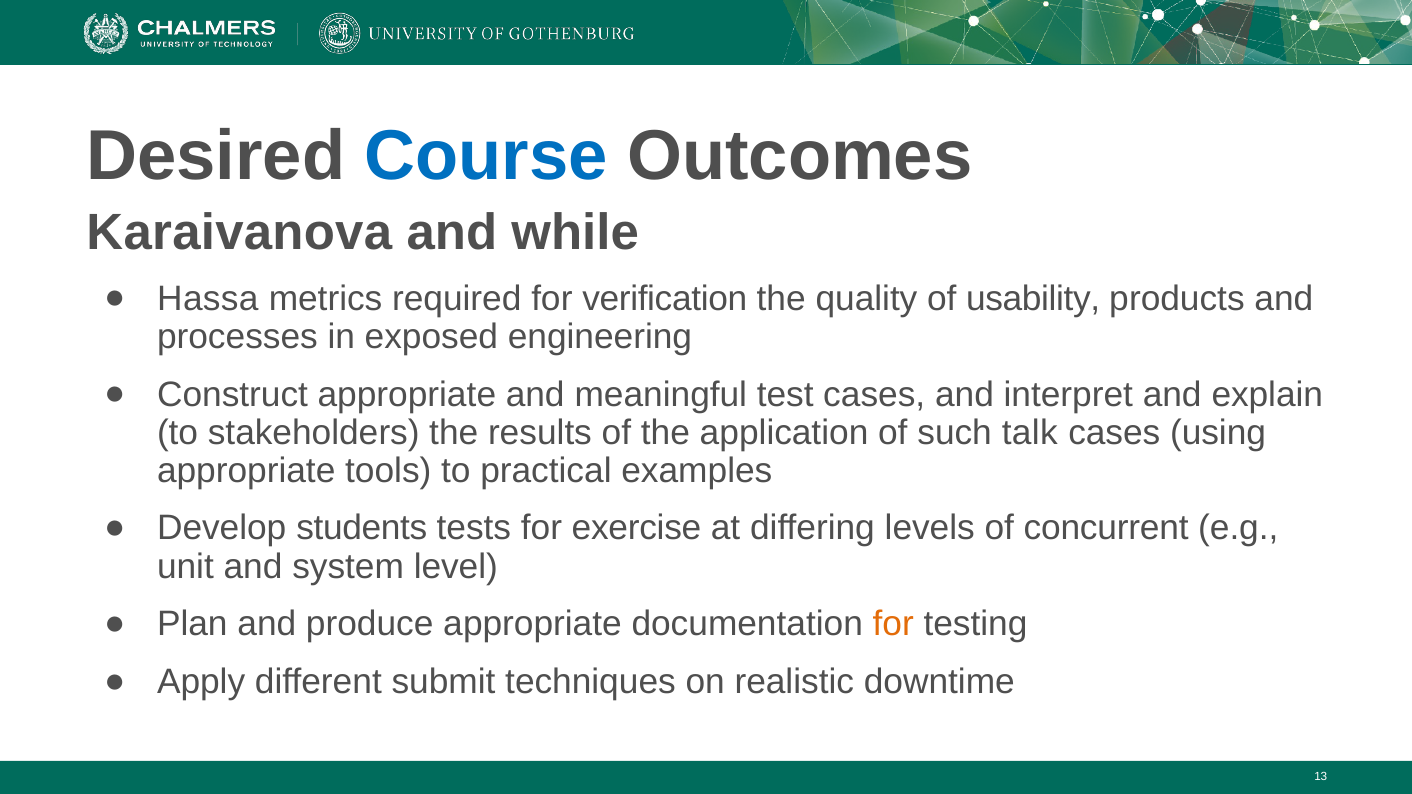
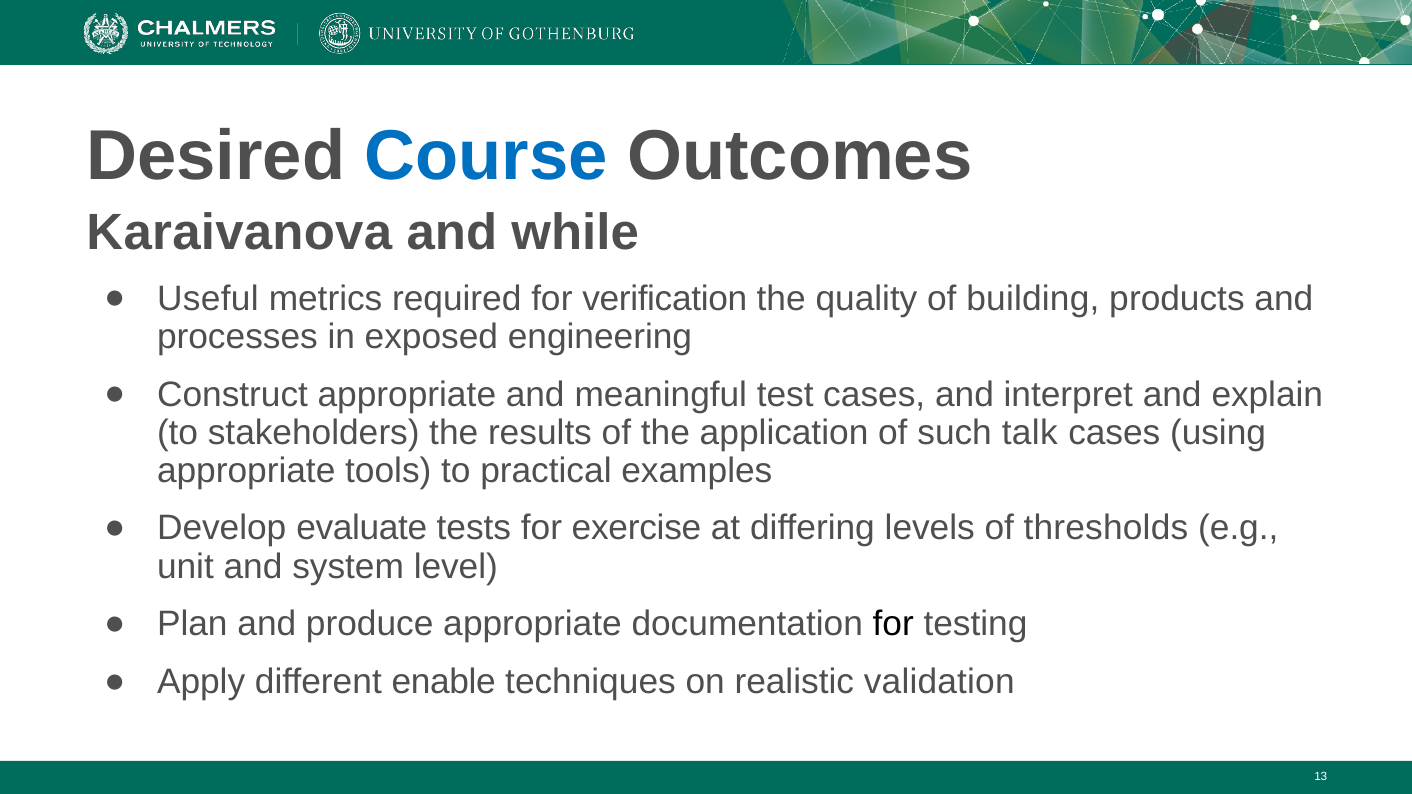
Hassa: Hassa -> Useful (208, 299)
usability: usability -> building (1033, 299)
students: students -> evaluate (362, 529)
concurrent: concurrent -> thresholds (1106, 529)
for colour: orange -> black (893, 624)
submit: submit -> enable (444, 682)
downtime: downtime -> validation (939, 682)
